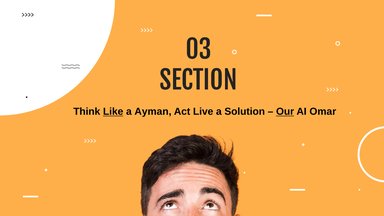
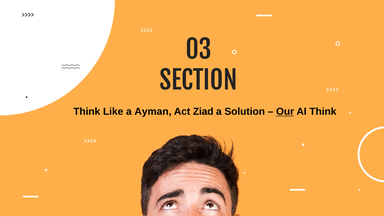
Like underline: present -> none (113, 112)
Live: Live -> Ziad (203, 112)
AI Omar: Omar -> Think (323, 112)
